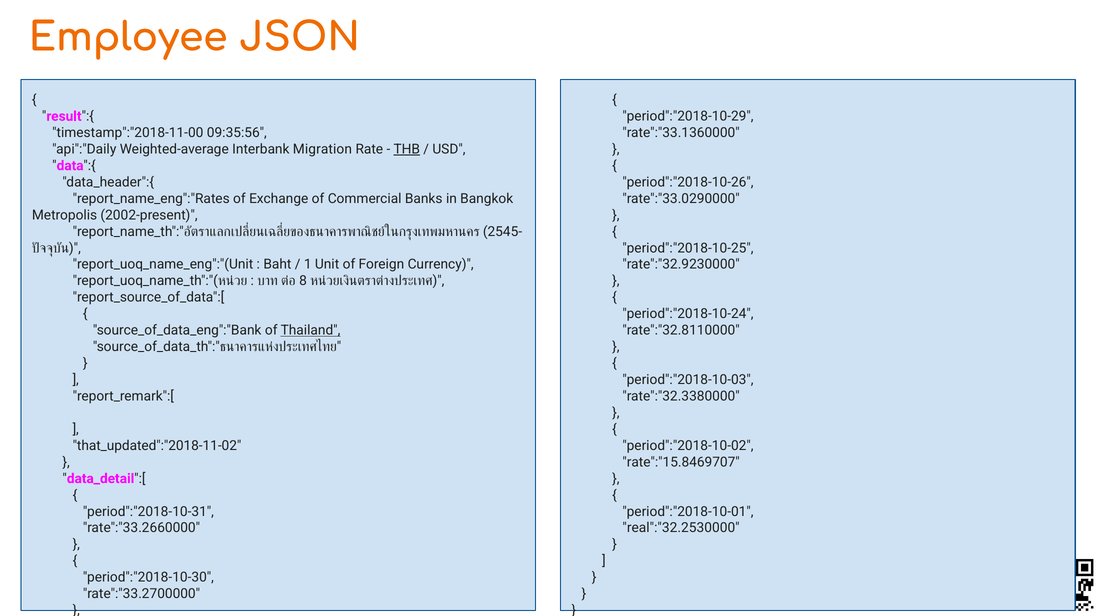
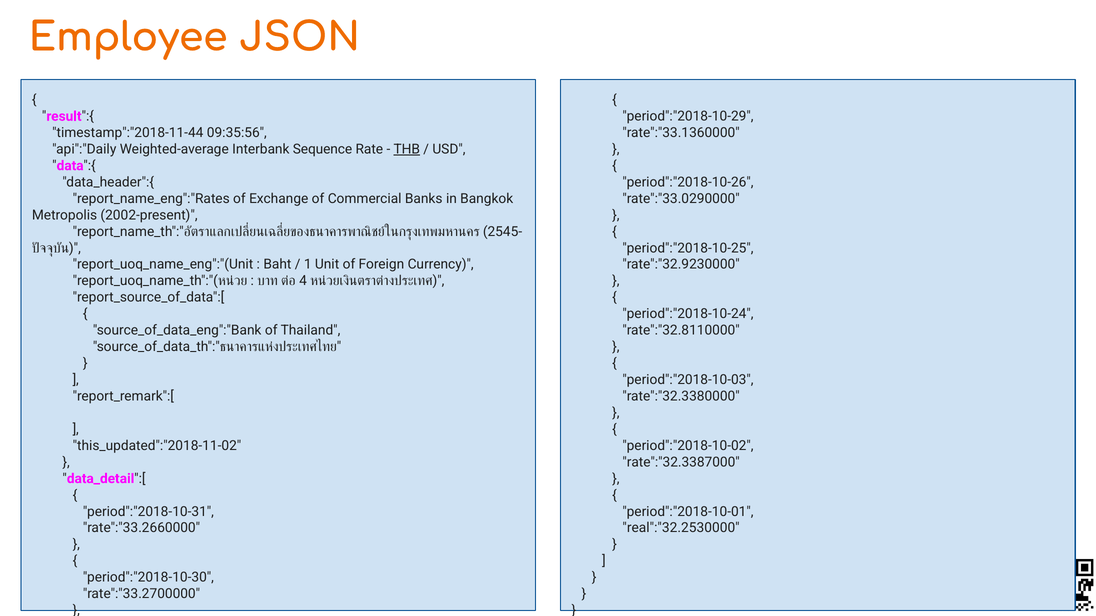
timestamp":"2018-11-00: timestamp":"2018-11-00 -> timestamp":"2018-11-44 (128, 133)
Migration: Migration -> Sequence (323, 149)
8: 8 -> 4 (303, 281)
Thailand underline: present -> none (310, 331)
that_updated":"2018-11-02: that_updated":"2018-11-02 -> this_updated":"2018-11-02 (157, 446)
rate":"15.8469707: rate":"15.8469707 -> rate":"32.3387000 (681, 462)
